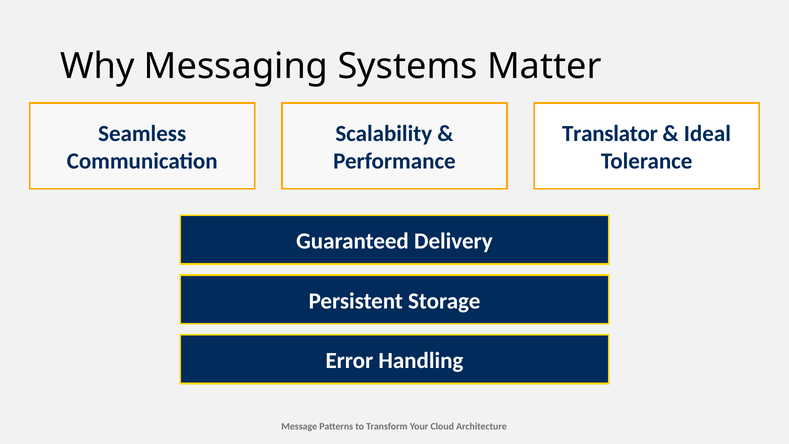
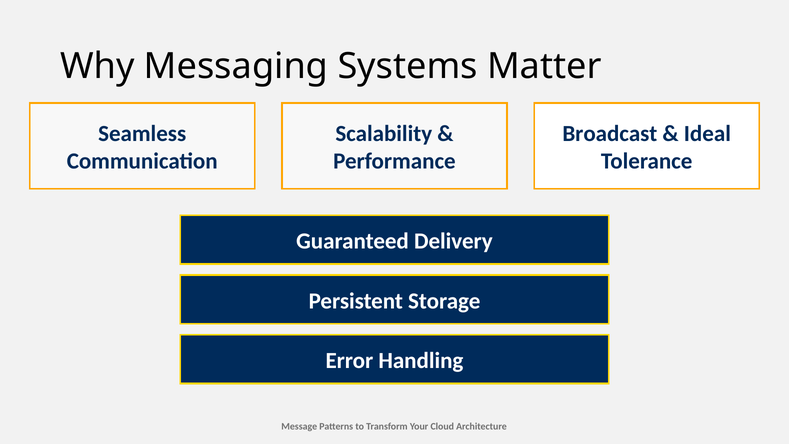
Translator: Translator -> Broadcast (610, 134)
